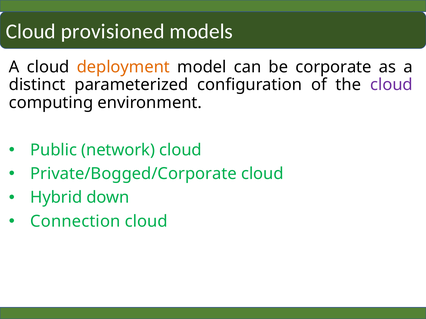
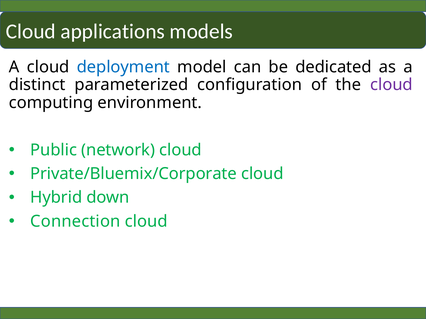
provisioned: provisioned -> applications (113, 32)
deployment colour: orange -> blue (123, 67)
corporate: corporate -> dedicated (334, 67)
Private/Bogged/Corporate: Private/Bogged/Corporate -> Private/Bluemix/Corporate (134, 174)
